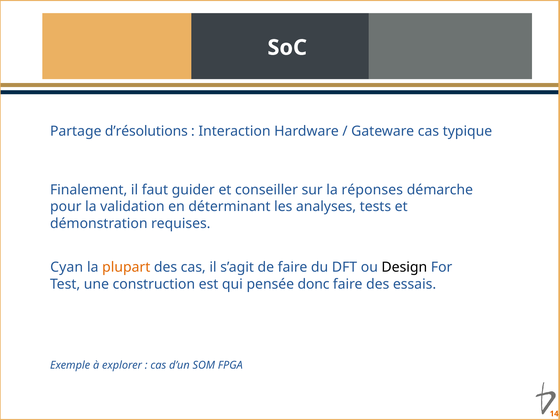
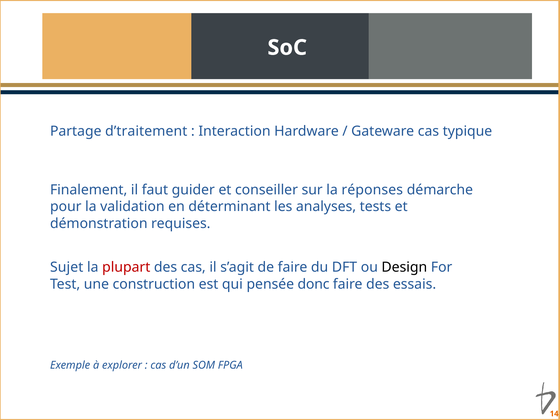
d’résolutions: d’résolutions -> d’traitement (146, 131)
Cyan: Cyan -> Sujet (67, 267)
plupart colour: orange -> red (126, 267)
